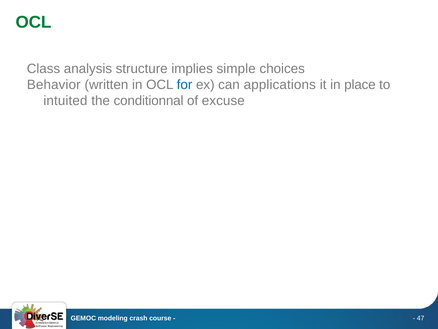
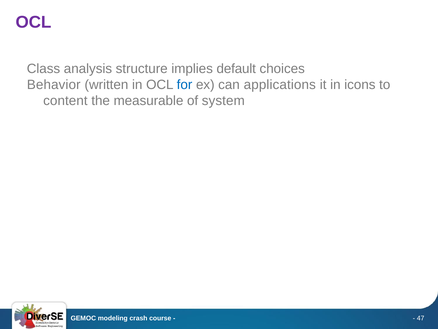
OCL colour: green -> purple (33, 22)
simple: simple -> default (236, 68)
place: place -> icons (360, 85)
intuited: intuited -> content (65, 101)
conditionnal: conditionnal -> measurable (148, 101)
excuse: excuse -> system (223, 101)
